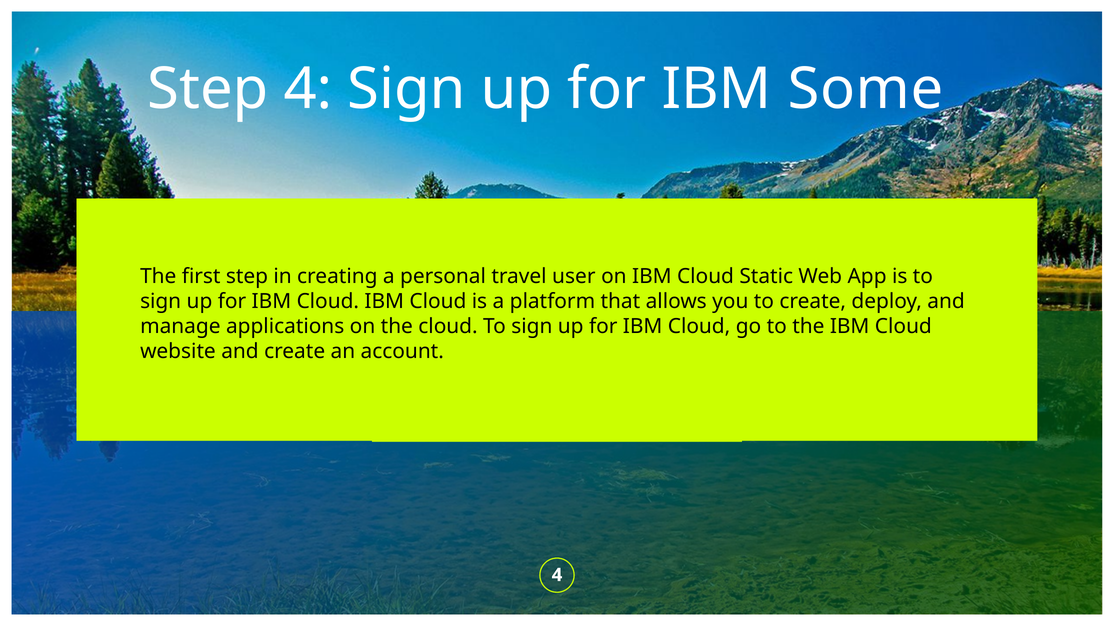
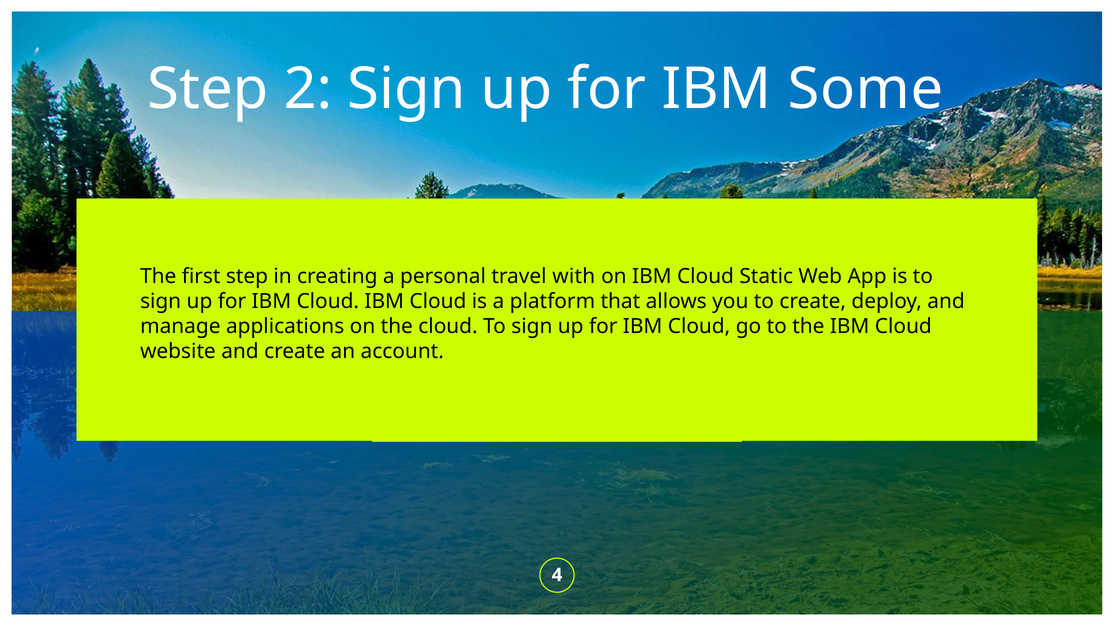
Step 4: 4 -> 2 (308, 89)
user: user -> with (574, 277)
